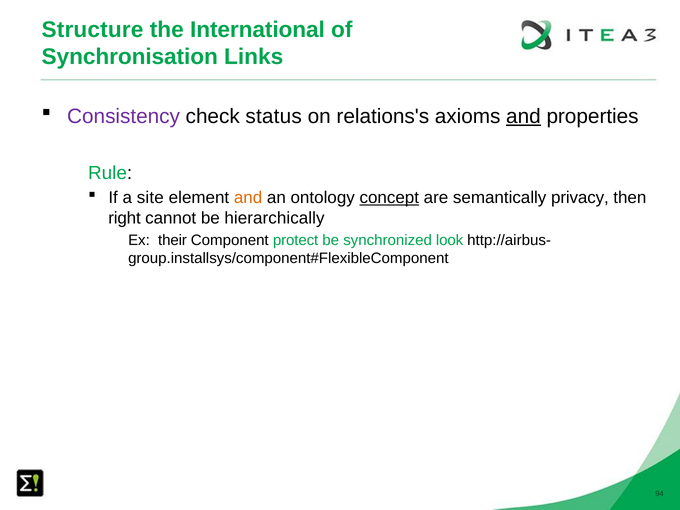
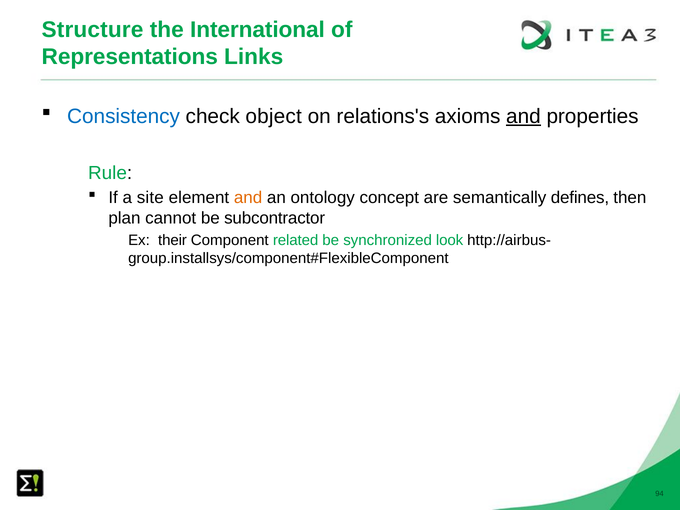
Synchronisation: Synchronisation -> Representations (130, 57)
Consistency colour: purple -> blue (124, 116)
status: status -> object (274, 116)
concept underline: present -> none (389, 198)
privacy: privacy -> defines (580, 198)
right: right -> plan (124, 218)
hierarchically: hierarchically -> subcontractor (275, 218)
protect: protect -> related (296, 240)
